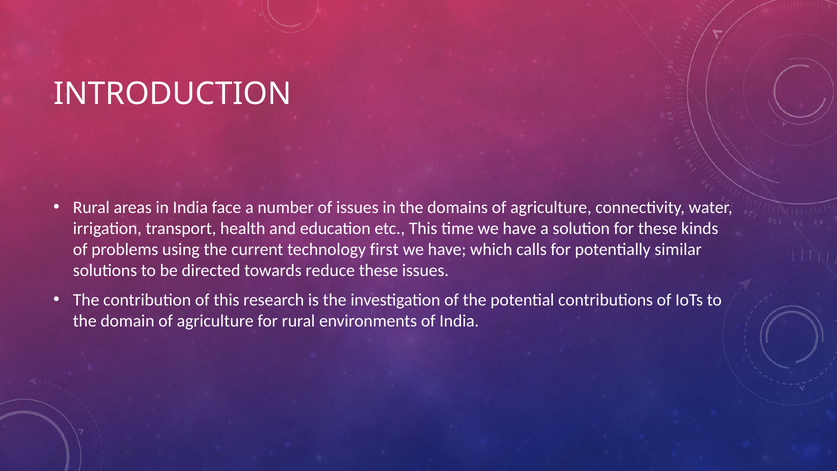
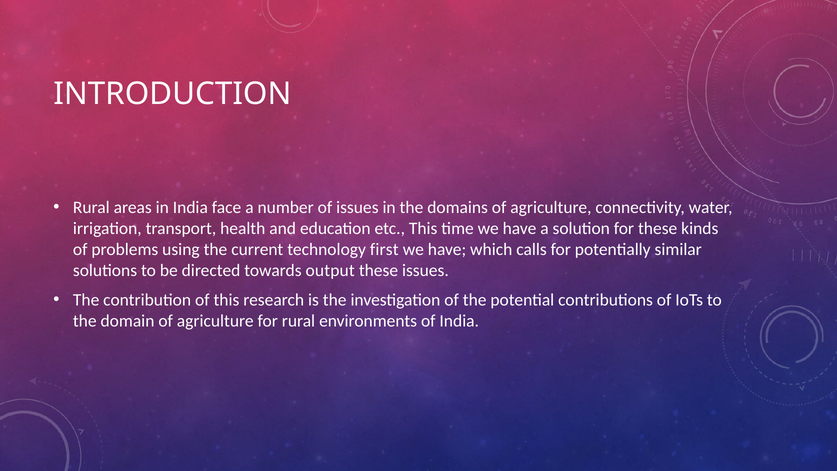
reduce: reduce -> output (330, 270)
